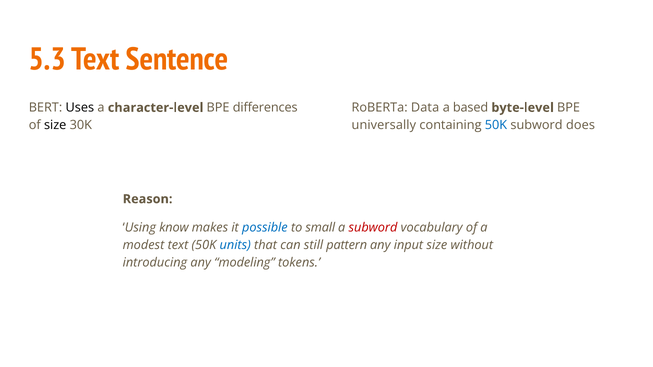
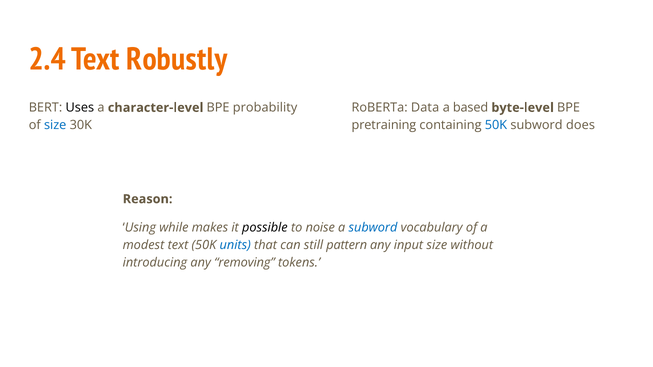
5.3: 5.3 -> 2.4 (47, 60)
Sentence: Sentence -> Robustly (177, 60)
differences: differences -> probability (265, 108)
size colour: black -> blue (55, 125)
universally: universally -> pretraining (384, 125)
know: know -> while (174, 228)
possible colour: blue -> black (265, 228)
small: small -> noise (320, 228)
subword colour: red -> blue (373, 228)
modeling: modeling -> removing (245, 263)
